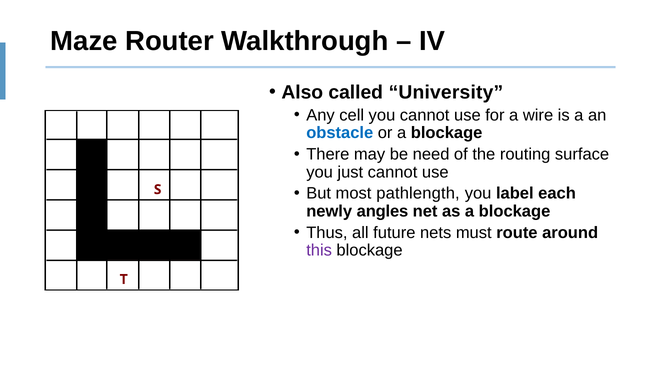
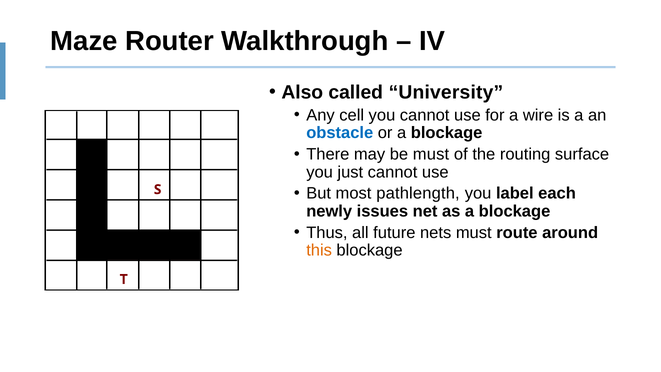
be need: need -> must (431, 154)
angles: angles -> issues (382, 211)
this colour: purple -> orange (319, 250)
